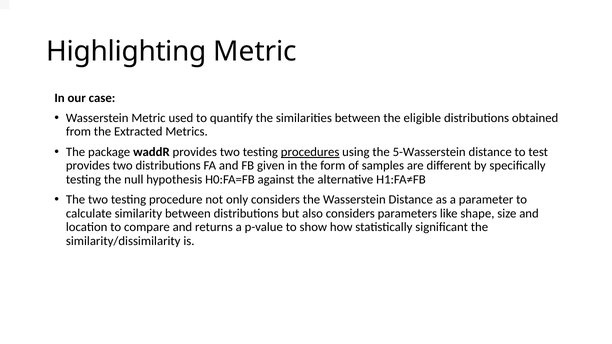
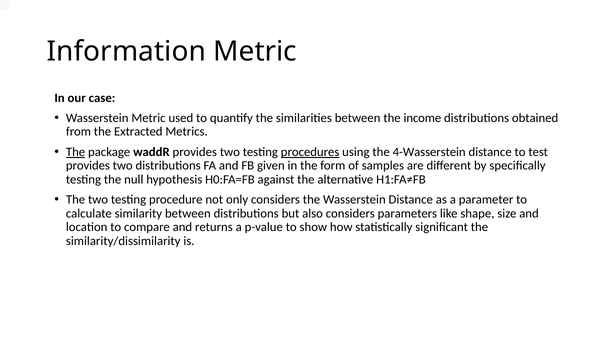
Highlighting: Highlighting -> Information (126, 51)
eligible: eligible -> income (422, 118)
The underline: none -> present (76, 152)
5-Wasserstein: 5-Wasserstein -> 4-Wasserstein (429, 152)
